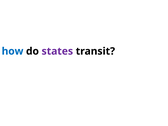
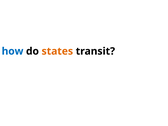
states colour: purple -> orange (57, 51)
